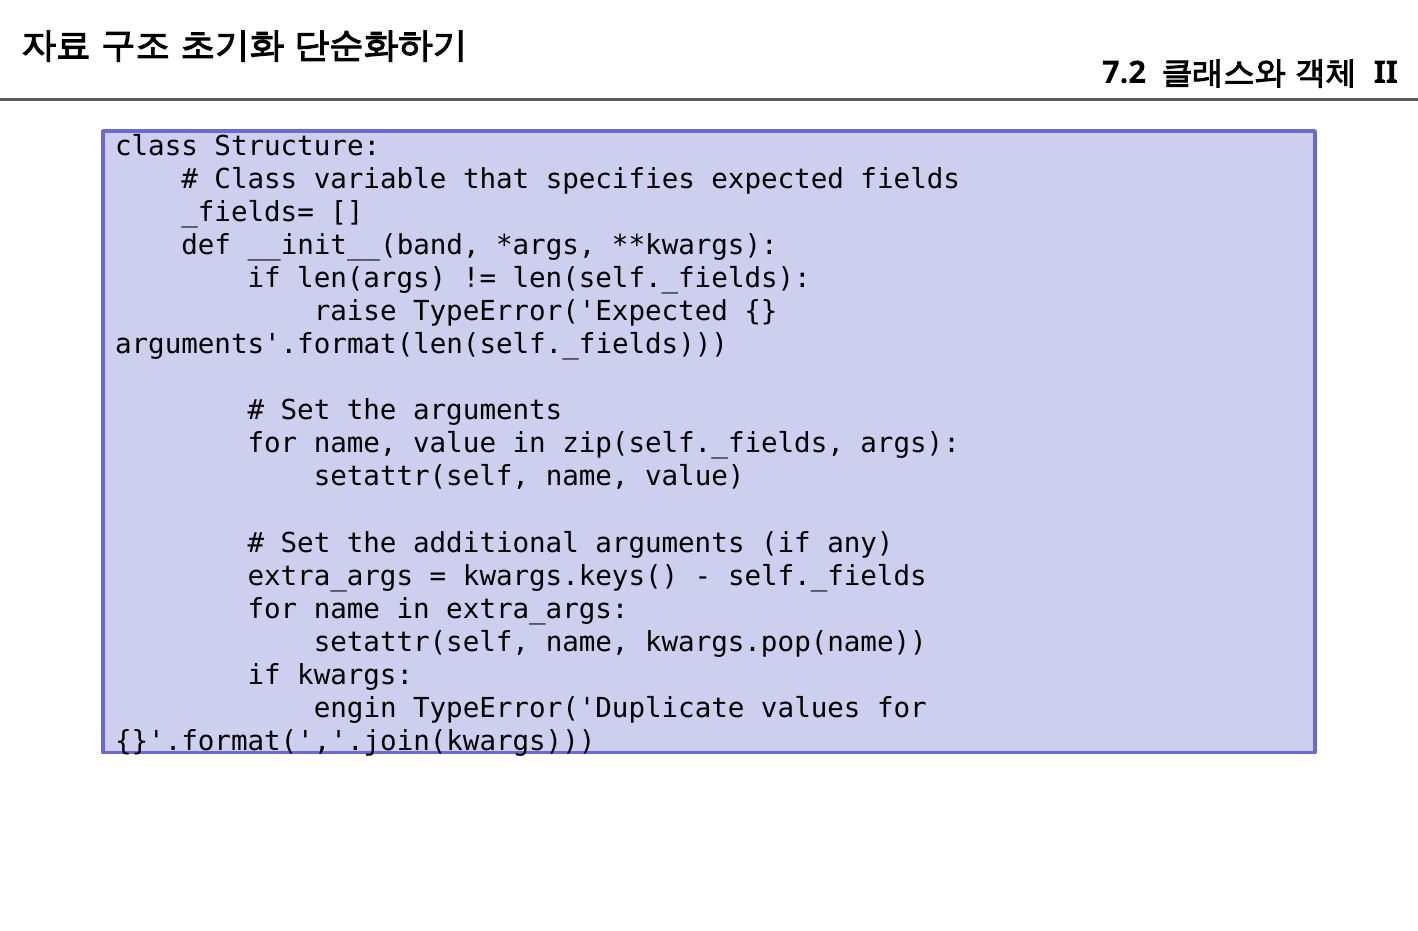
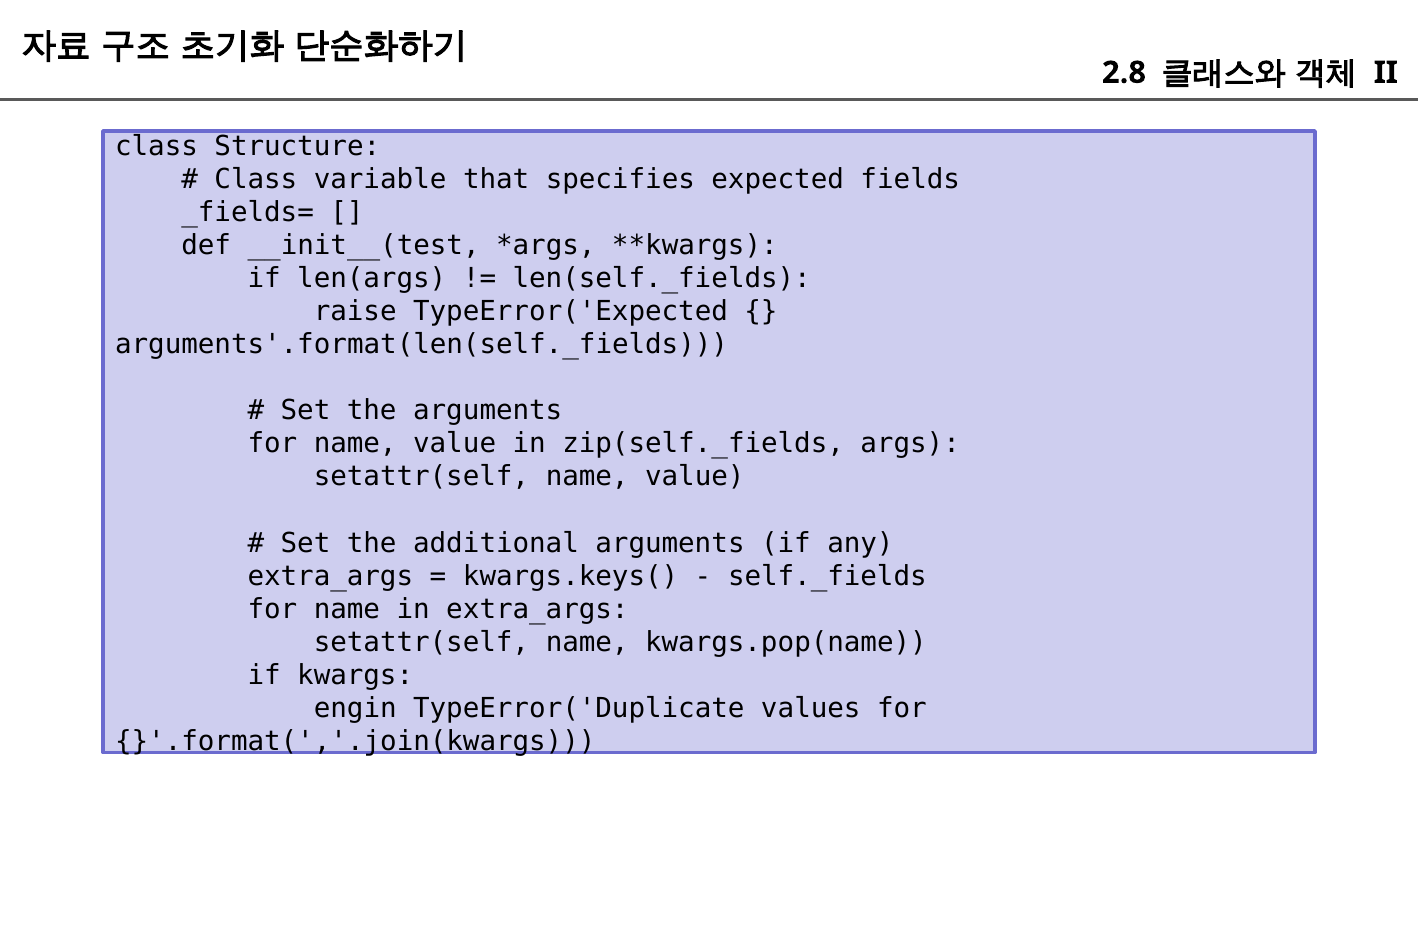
7.2: 7.2 -> 2.8 (1124, 73)
__init__(band: __init__(band -> __init__(test (364, 245)
